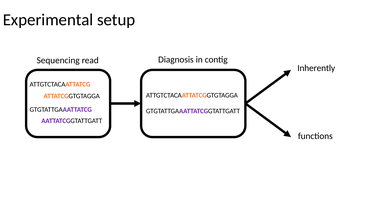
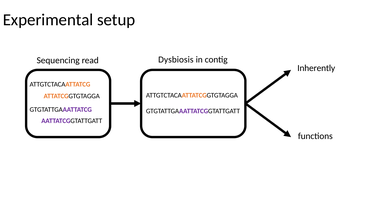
Diagnosis: Diagnosis -> Dysbiosis (176, 59)
